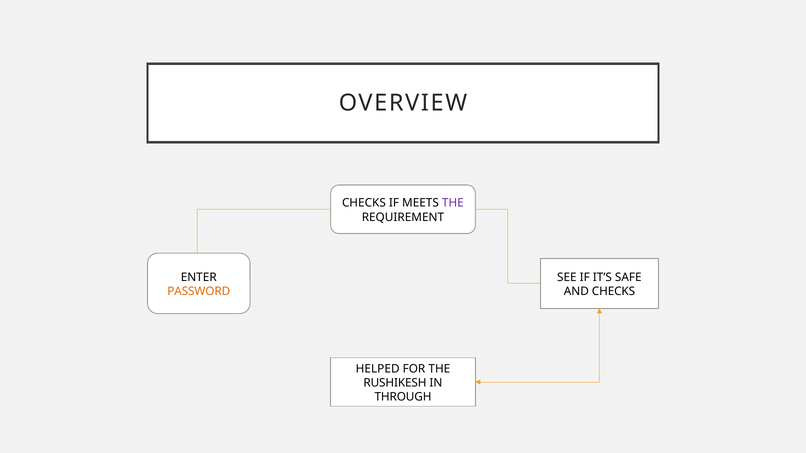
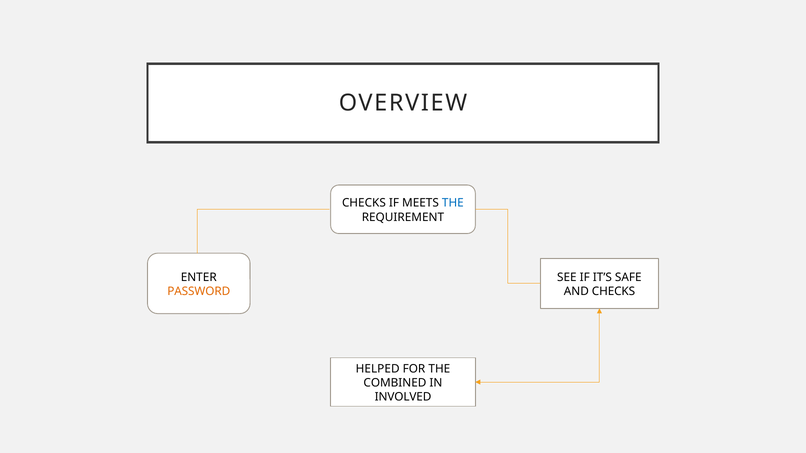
THE colour: purple -> blue (453, 203)
RUSHIKESH: RUSHIKESH -> COMBINED (395, 383)
THROUGH: THROUGH -> INVOLVED (403, 397)
